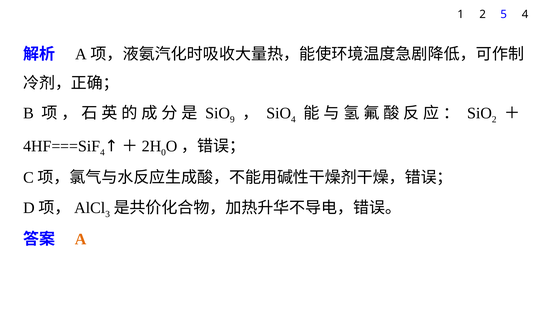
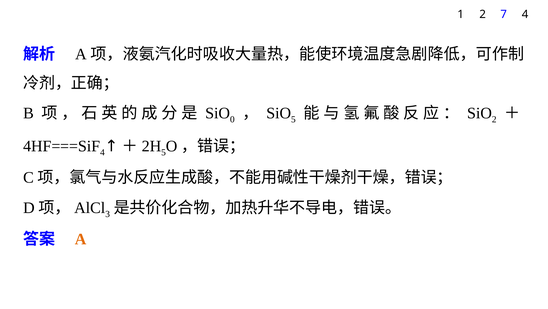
5: 5 -> 7 (504, 14)
9: 9 -> 0 (232, 119)
4: 4 -> 5 (293, 119)
0: 0 -> 5 (163, 152)
